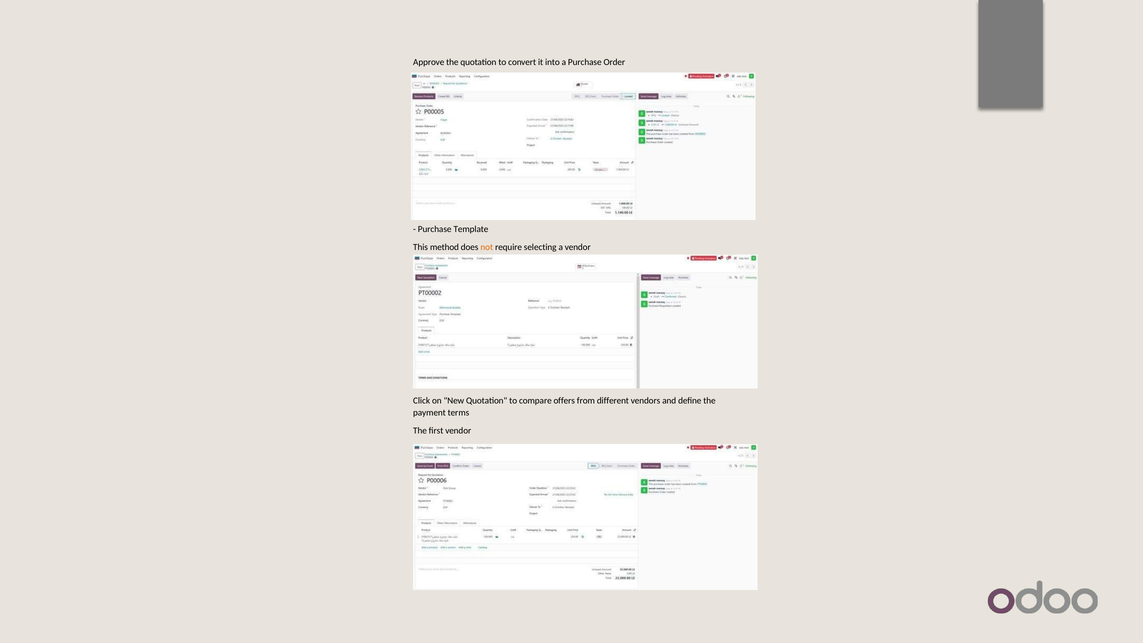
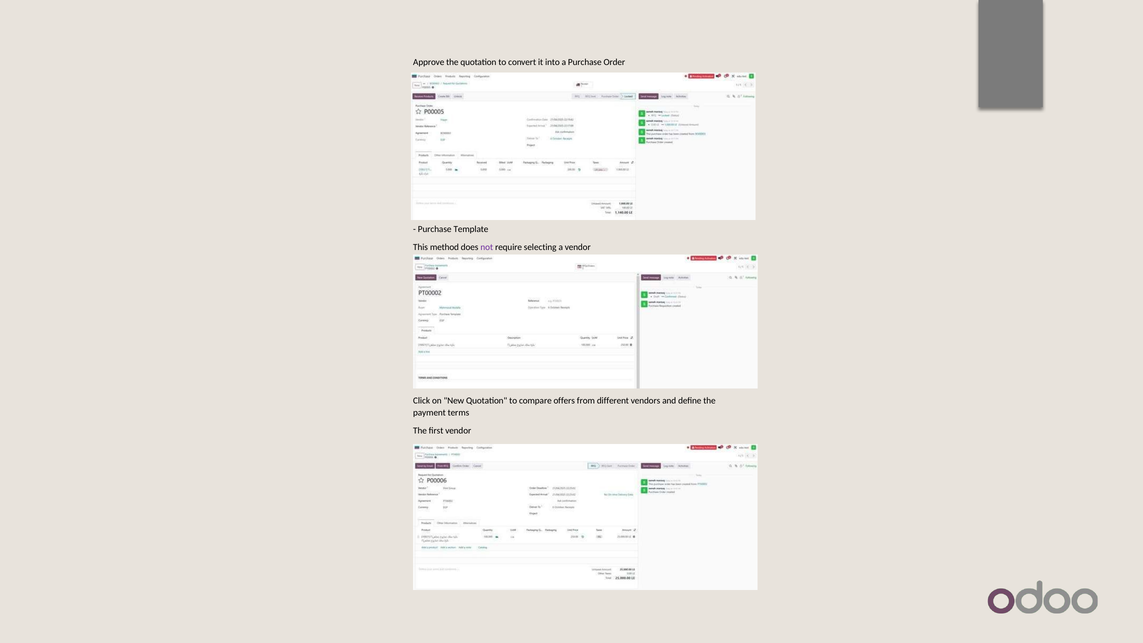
not colour: orange -> purple (487, 247)
